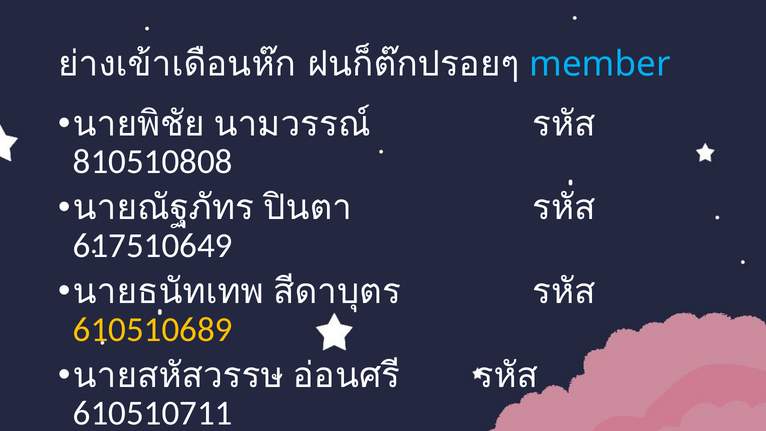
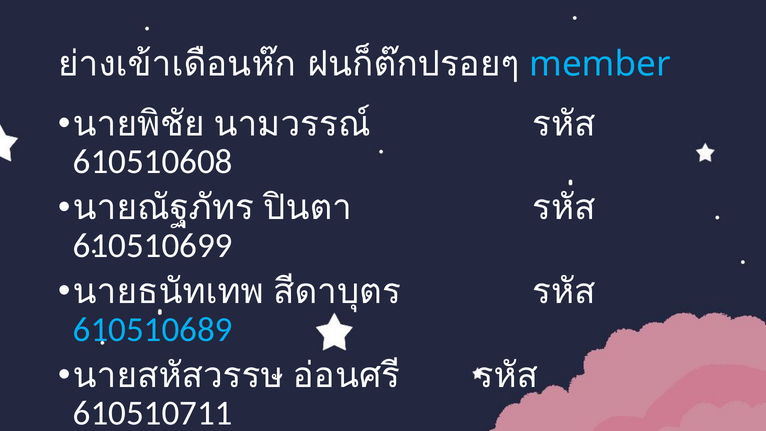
810510808: 810510808 -> 610510608 (153, 162)
617510649: 617510649 -> 610510699 (153, 246)
610510689 colour: yellow -> light blue (153, 329)
